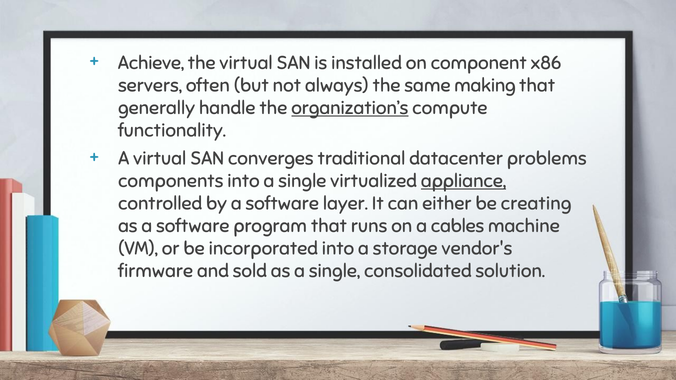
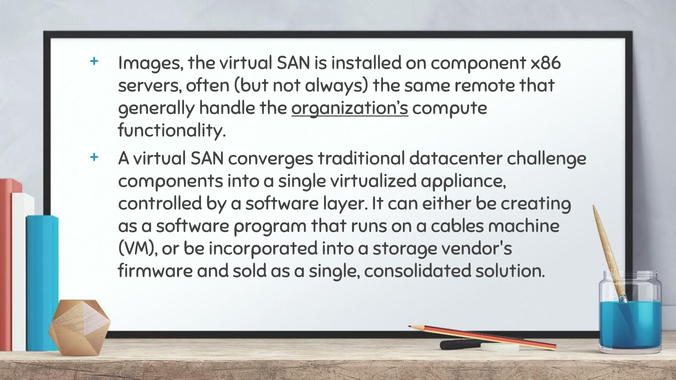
Achieve: Achieve -> Images (151, 63)
making: making -> remote (485, 85)
problems: problems -> challenge (547, 159)
appliance underline: present -> none (464, 181)
